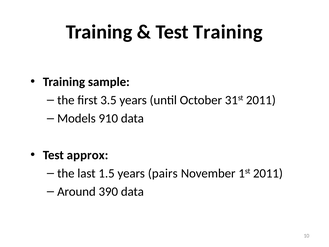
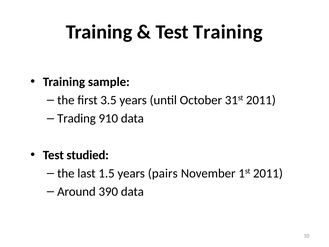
Models: Models -> Trading (76, 118)
approx: approx -> studied (88, 155)
